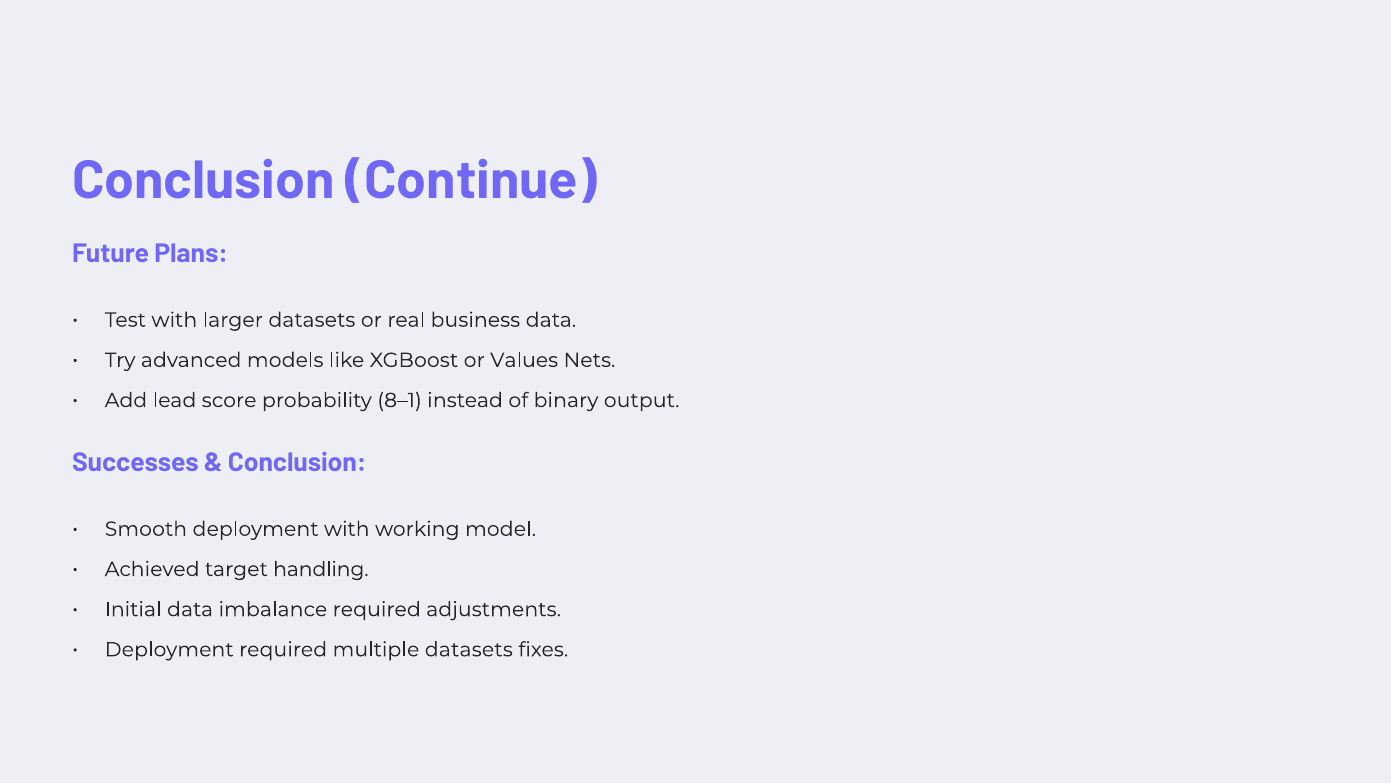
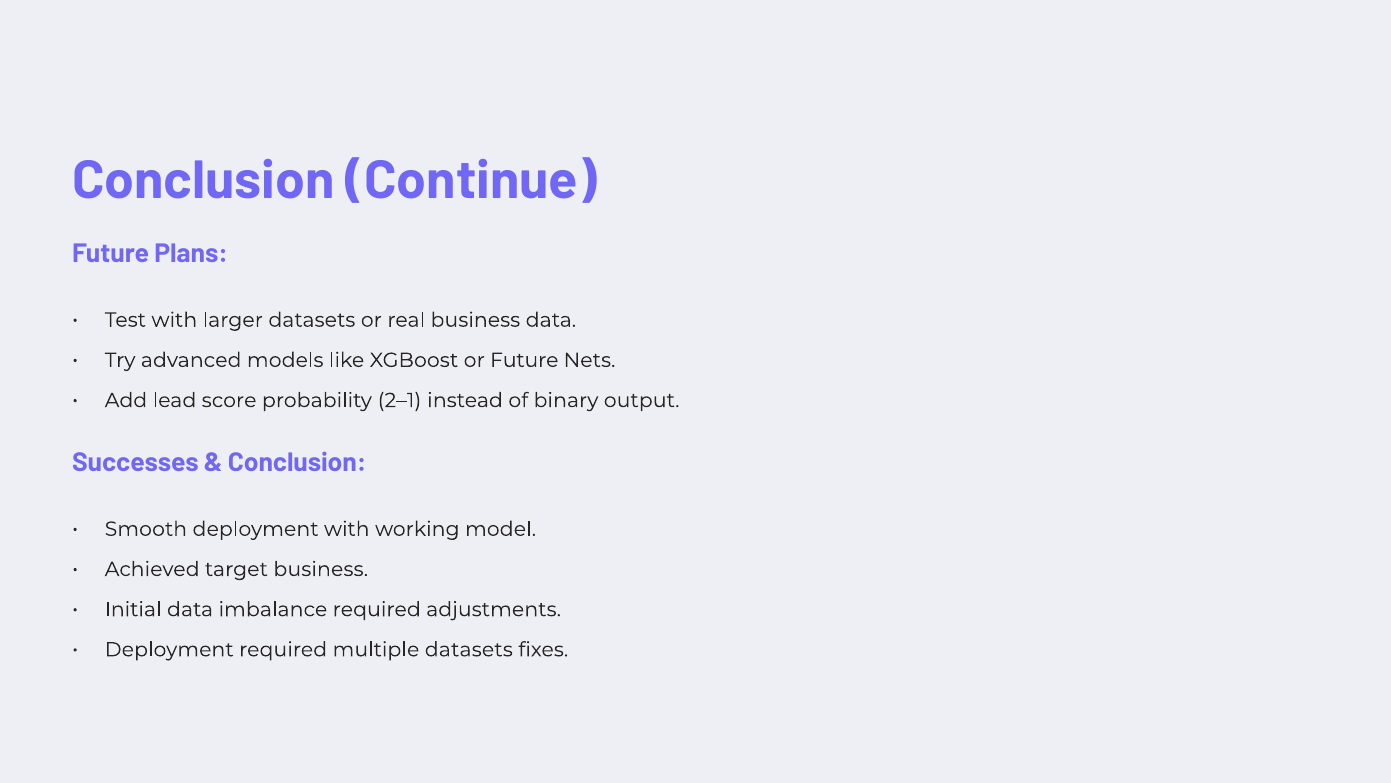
or Values: Values -> Future (524, 360)
8–1: 8–1 -> 2–1 (399, 400)
target handling: handling -> business (321, 569)
